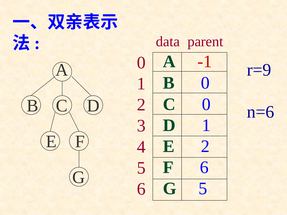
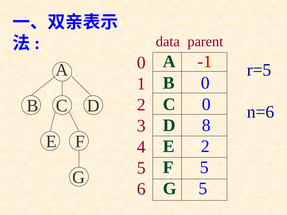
r=9: r=9 -> r=5 (259, 70)
D 1: 1 -> 8 (206, 125)
F 6: 6 -> 5 (204, 168)
